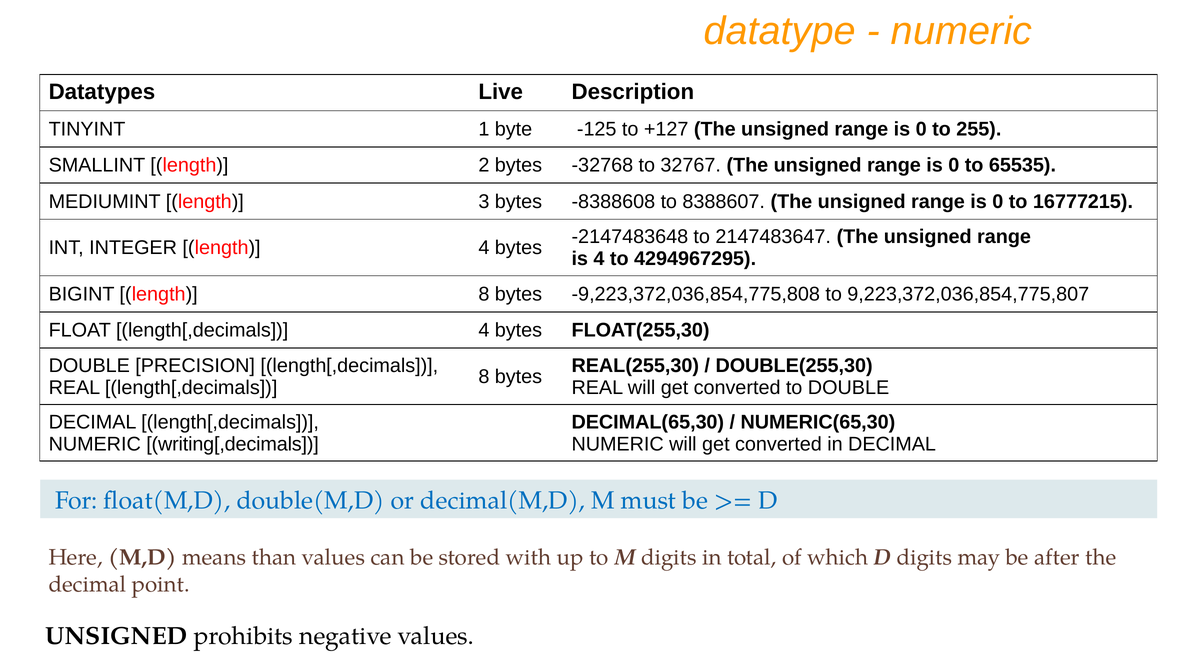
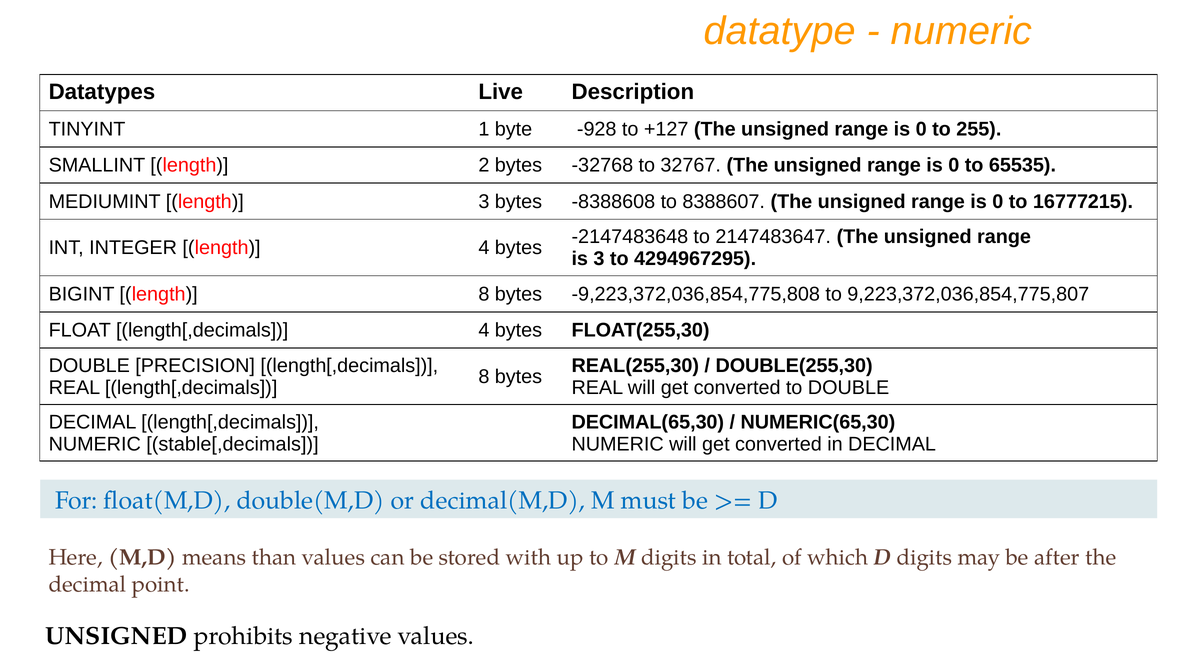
-125: -125 -> -928 (597, 129)
is 4: 4 -> 3 (599, 259)
writing[,decimals: writing[,decimals -> stable[,decimals (232, 444)
